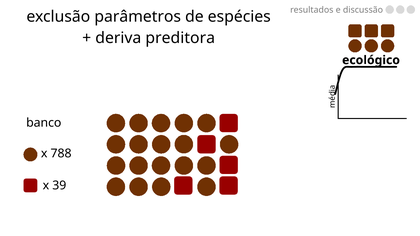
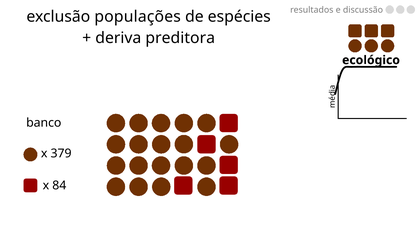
parâmetros: parâmetros -> populações (138, 17)
788: 788 -> 379 (61, 154)
39: 39 -> 84 (59, 186)
